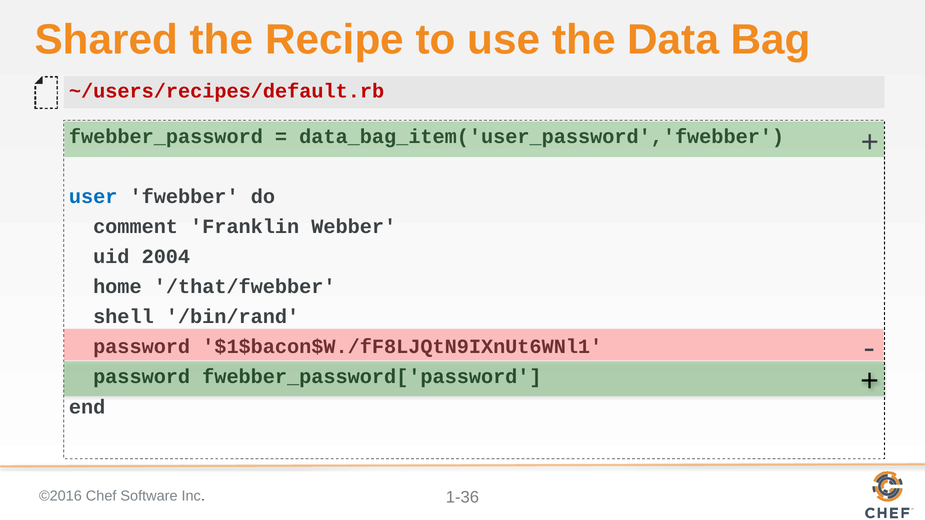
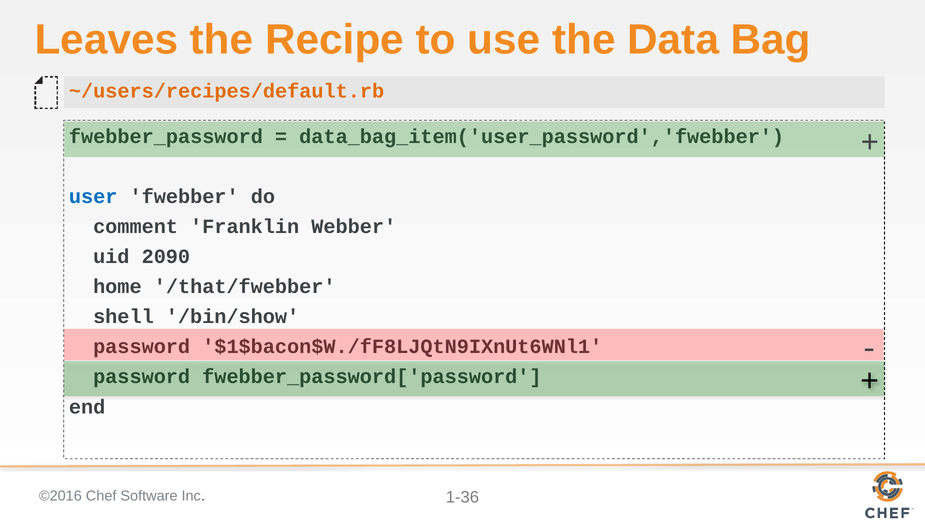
Shared: Shared -> Leaves (106, 40)
~/users/recipes/default.rb colour: red -> orange (227, 91)
2004: 2004 -> 2090 (166, 257)
/bin/rand: /bin/rand -> /bin/show (233, 317)
